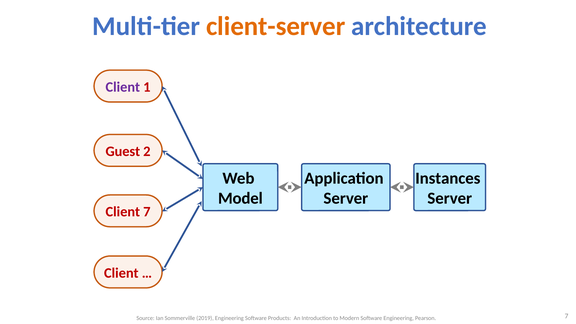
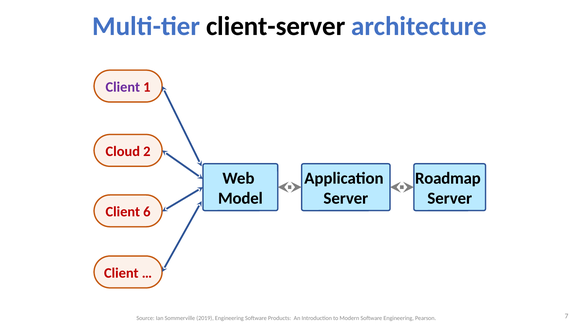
client-server colour: orange -> black (276, 26)
Guest: Guest -> Cloud (123, 151)
Instances: Instances -> Roadmap (448, 178)
Client 7: 7 -> 6 (147, 212)
